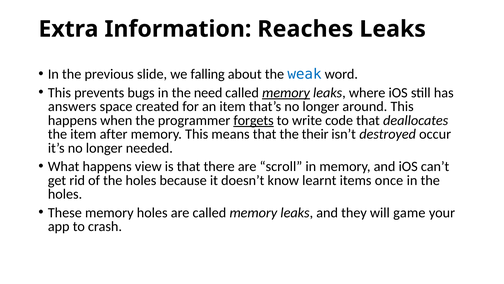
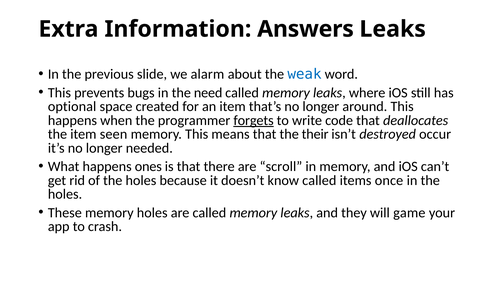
Reaches: Reaches -> Answers (306, 29)
falling: falling -> alarm (207, 74)
memory underline: present -> none (286, 93)
answers: answers -> optional (72, 106)
after: after -> seen (114, 134)
view: view -> ones (148, 166)
know learnt: learnt -> called (319, 180)
